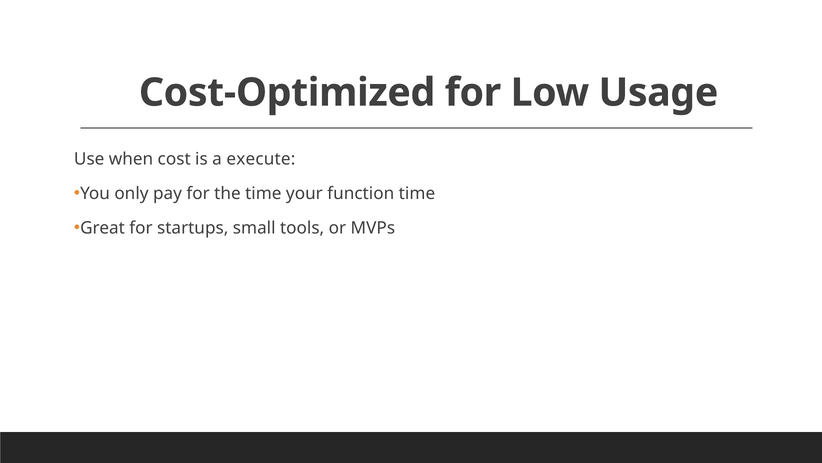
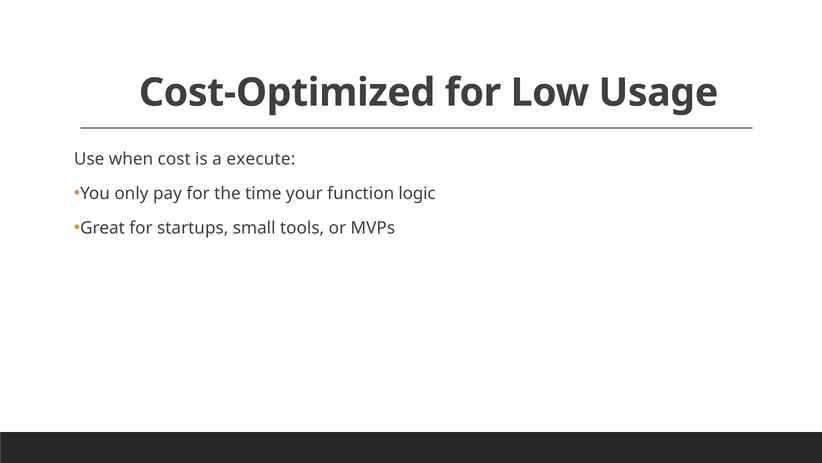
function time: time -> logic (417, 193)
